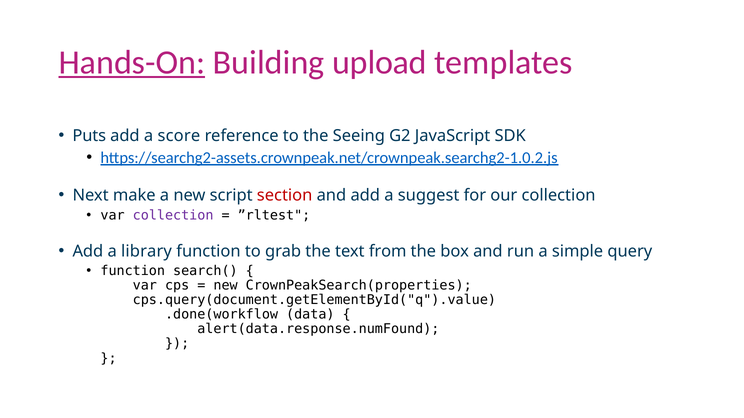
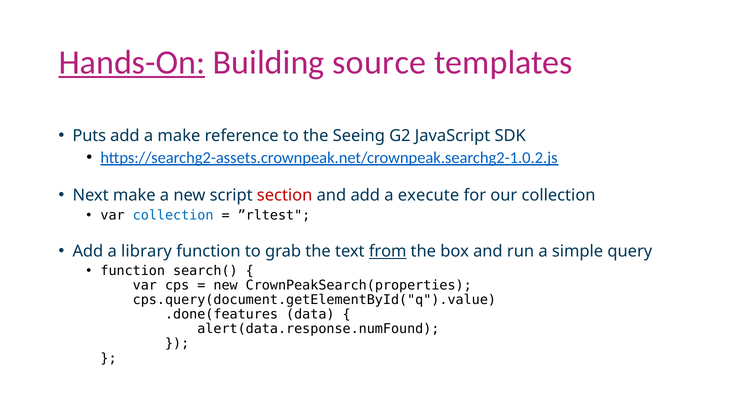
upload: upload -> source (379, 63)
a score: score -> make (179, 136)
suggest: suggest -> execute (429, 196)
collection colour: purple -> blue (173, 215)
from underline: none -> present (388, 252)
.done(workflow: .done(workflow -> .done(features (222, 315)
